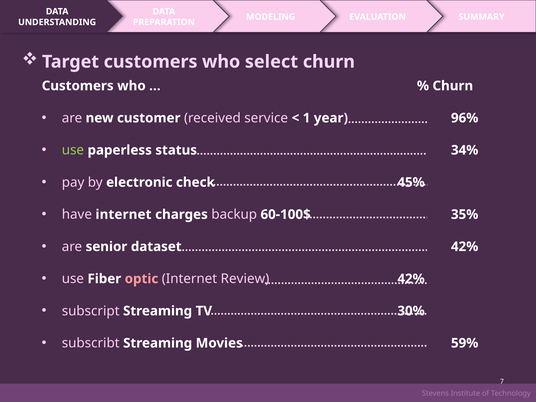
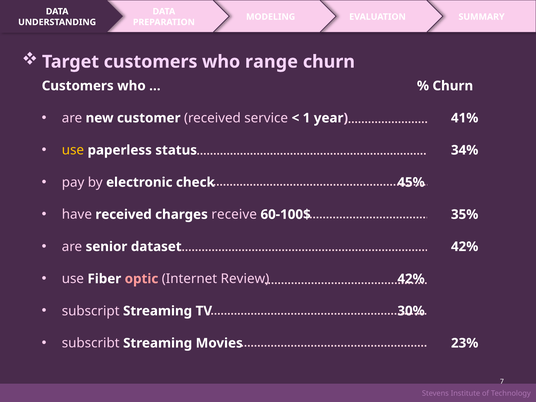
select: select -> range (271, 62)
96%: 96% -> 41% (465, 118)
use colour: light green -> yellow (73, 150)
have internet: internet -> received (124, 214)
backup: backup -> receive (234, 214)
59%: 59% -> 23% (465, 343)
